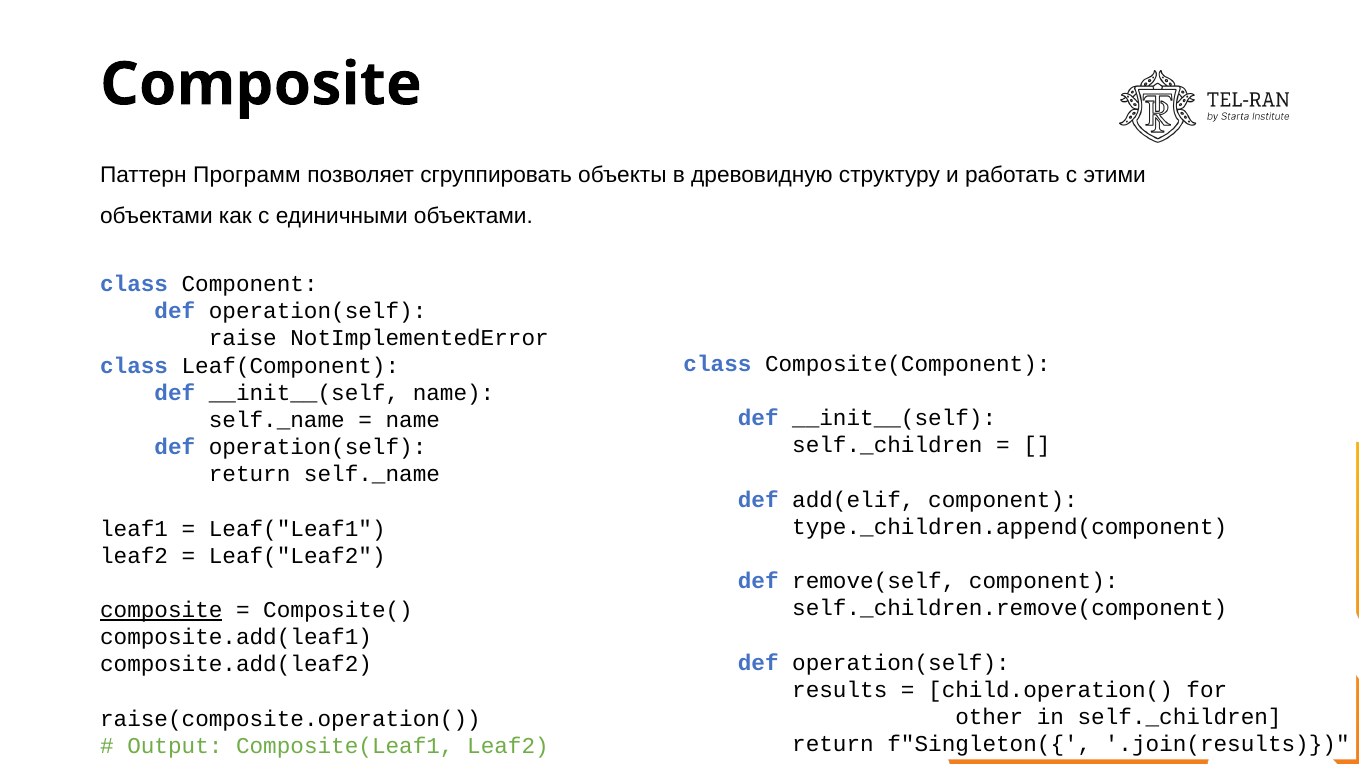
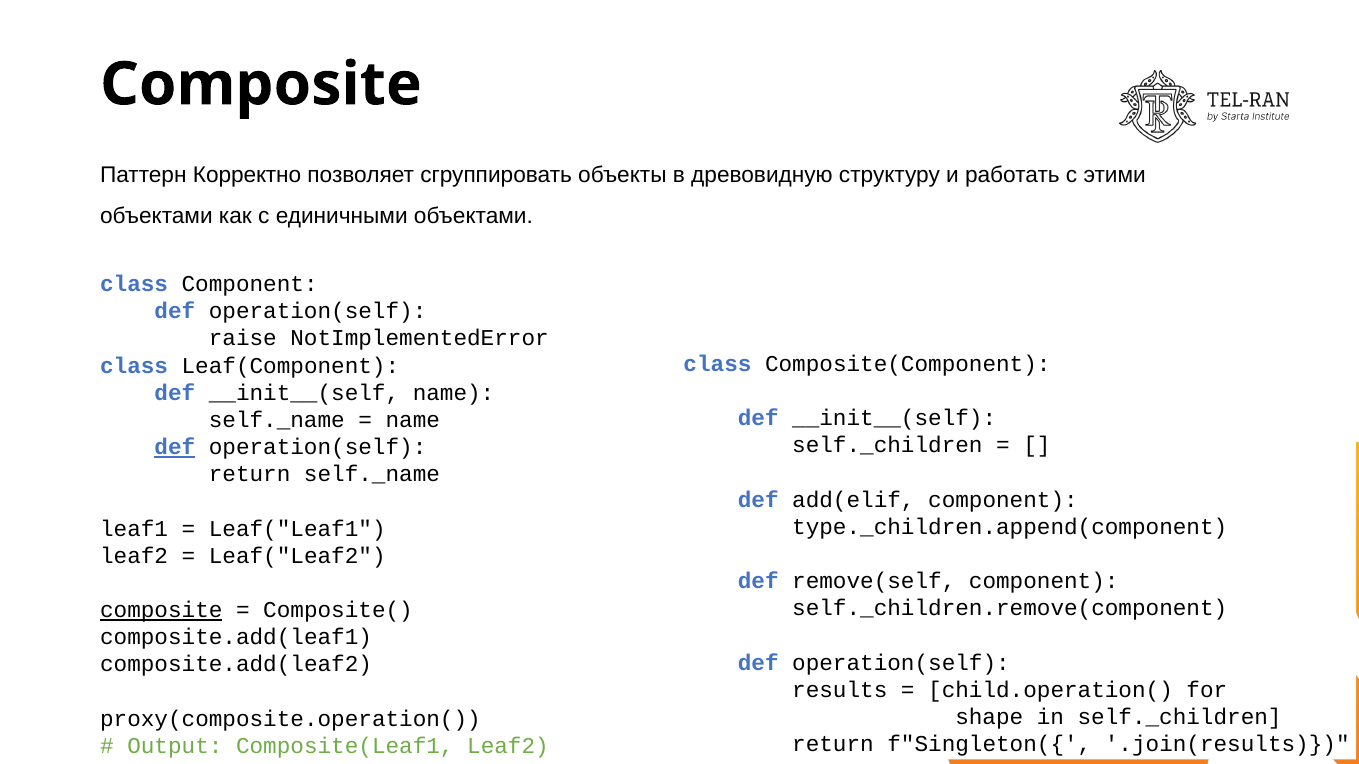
Программ: Программ -> Корректно (247, 176)
def underline: none -> present (175, 447)
other: other -> shape (989, 717)
raise(composite.operation(: raise(composite.operation( -> proxy(composite.operation( (290, 719)
